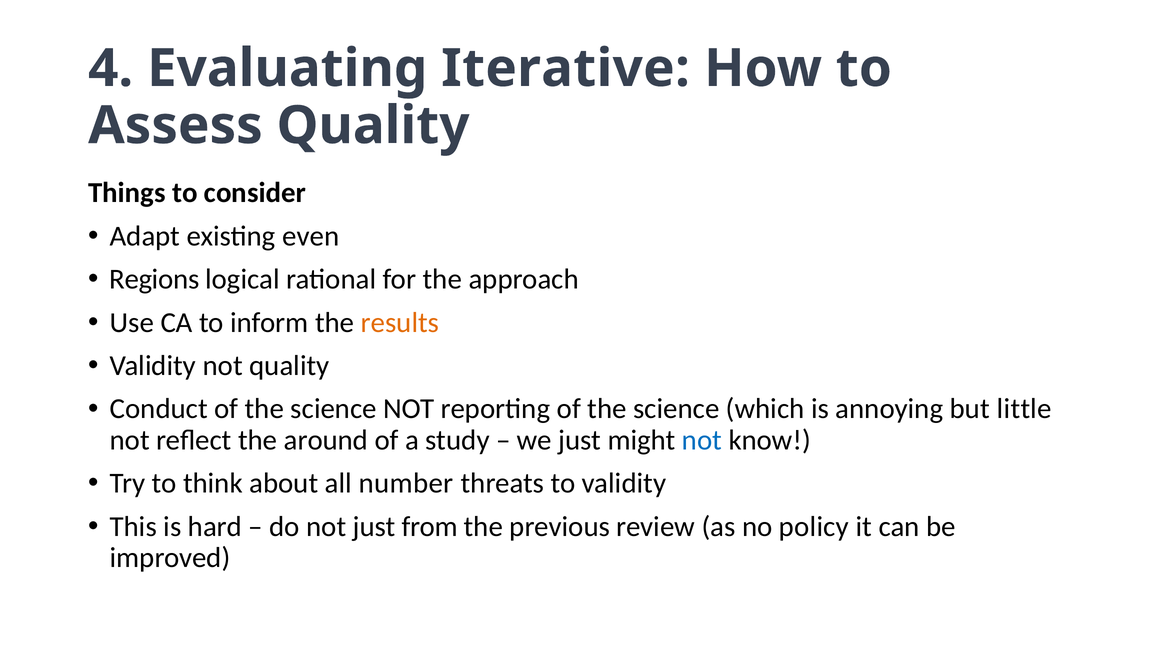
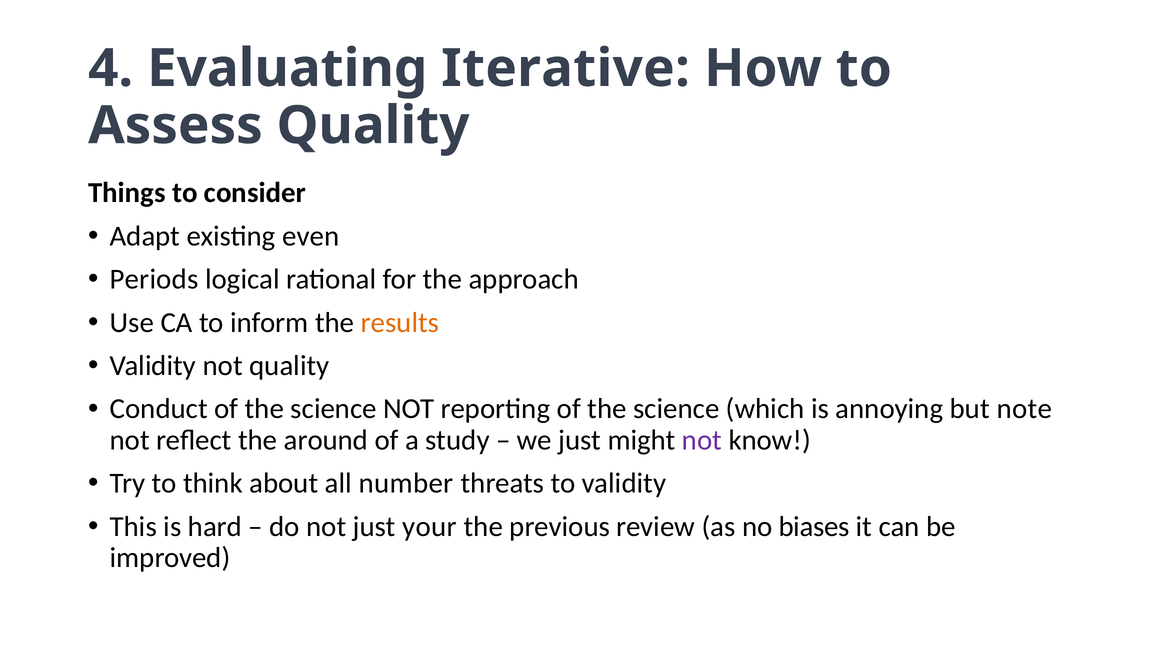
Regions: Regions -> Periods (154, 279)
little: little -> note (1024, 409)
not colour: blue -> purple (702, 440)
from: from -> your (429, 527)
policy: policy -> biases (814, 527)
